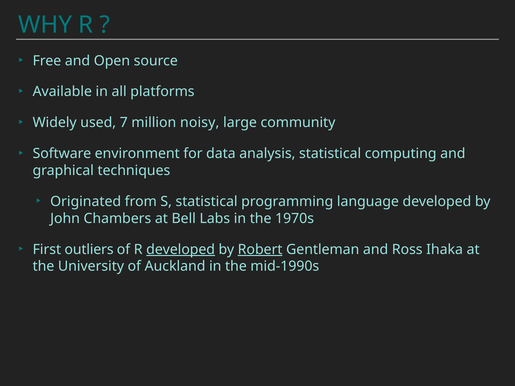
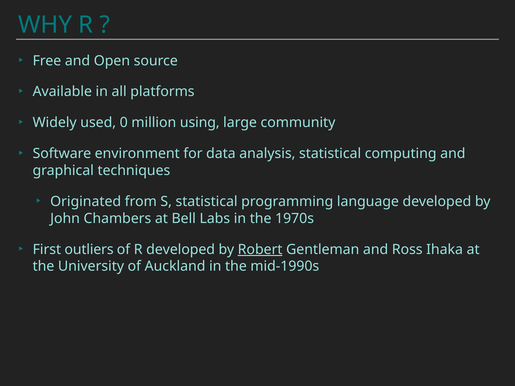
7: 7 -> 0 (124, 123)
noisy: noisy -> using (200, 123)
developed underline: present -> none (181, 250)
